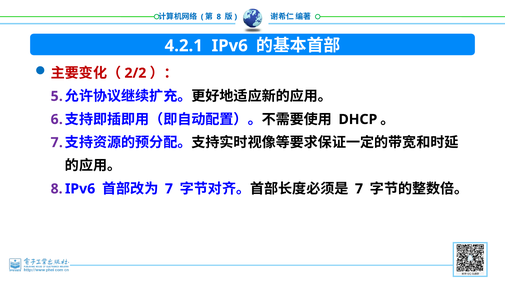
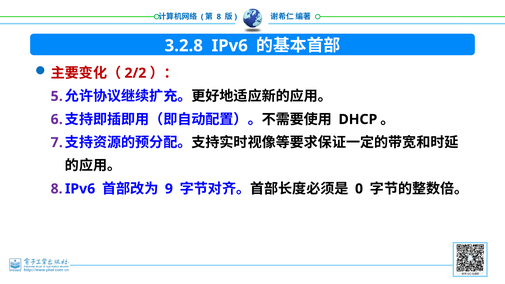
4.2.1: 4.2.1 -> 3.2.8 (184, 46)
7: 7 -> 9 (169, 189)
7: 7 -> 0 (359, 189)
